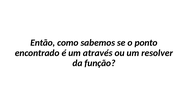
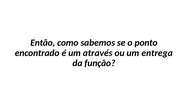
resolver: resolver -> entrega (157, 53)
